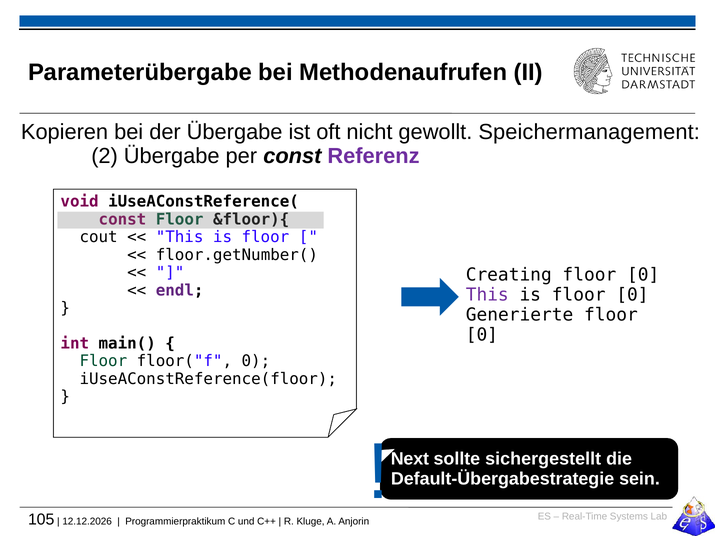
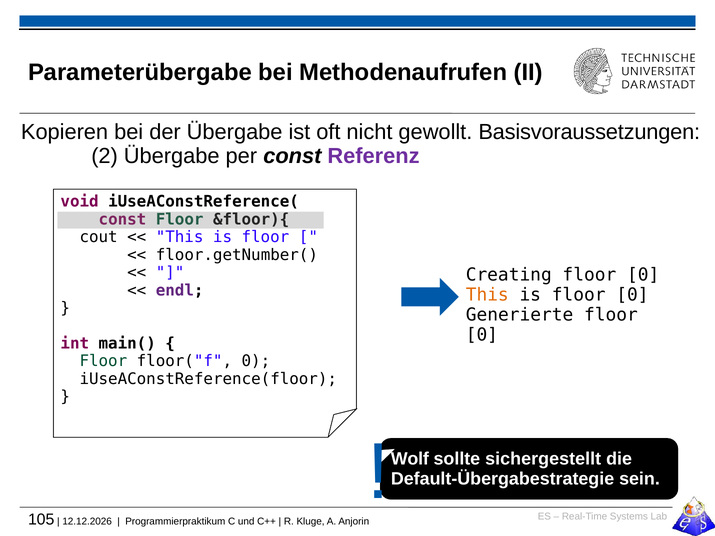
Speichermanagement: Speichermanagement -> Basisvoraussetzungen (589, 132)
This colour: purple -> orange (487, 295)
Next: Next -> Wolf (410, 459)
